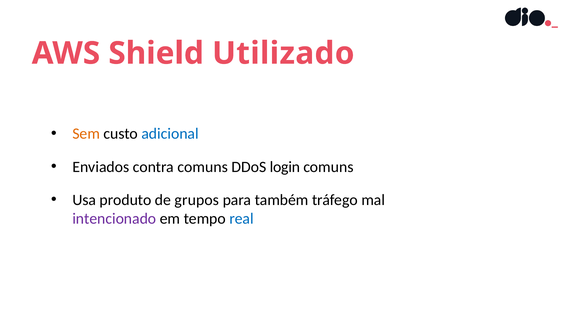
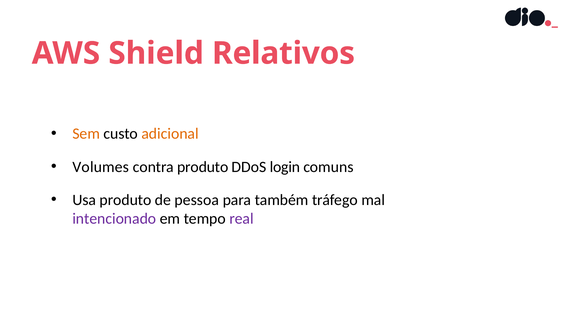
Utilizado: Utilizado -> Relativos (284, 53)
adicional colour: blue -> orange (170, 134)
Enviados: Enviados -> Volumes (101, 167)
contra comuns: comuns -> produto (203, 167)
grupos: grupos -> pessoa (197, 200)
real colour: blue -> purple (242, 219)
